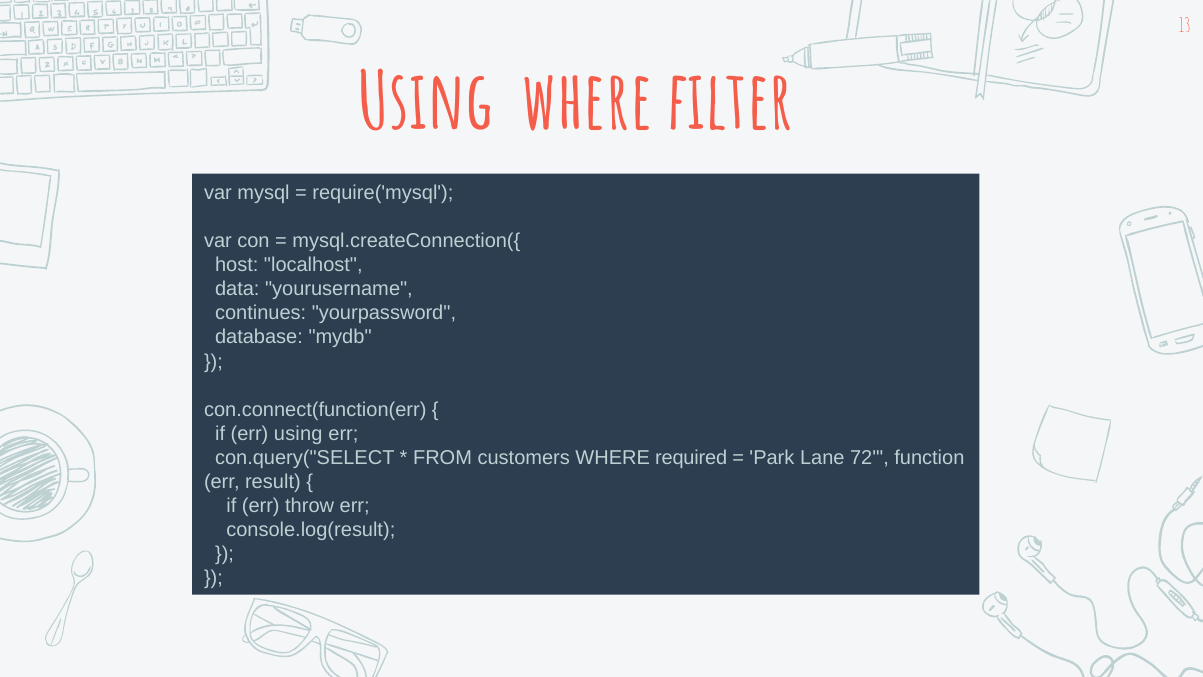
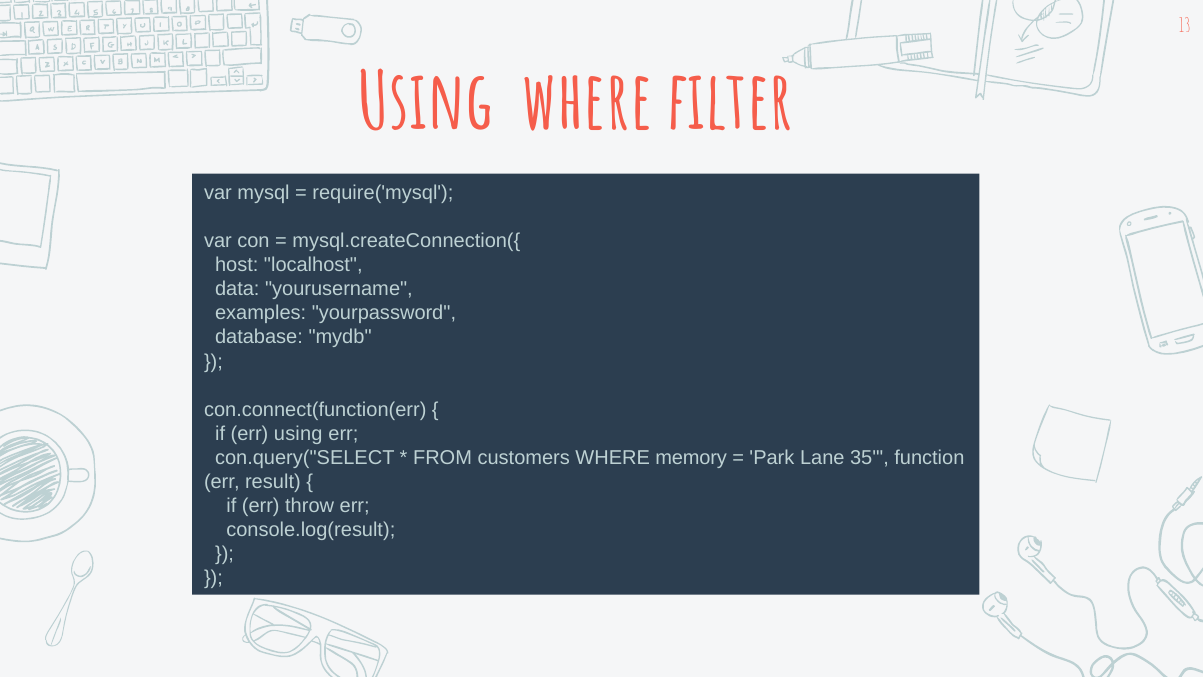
continues: continues -> examples (261, 313)
required: required -> memory (691, 457)
72: 72 -> 35 (869, 457)
